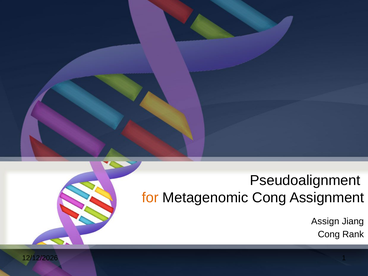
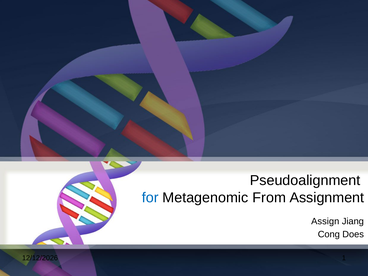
for colour: orange -> blue (150, 198)
Metagenomic Cong: Cong -> From (269, 198)
Rank: Rank -> Does (353, 234)
